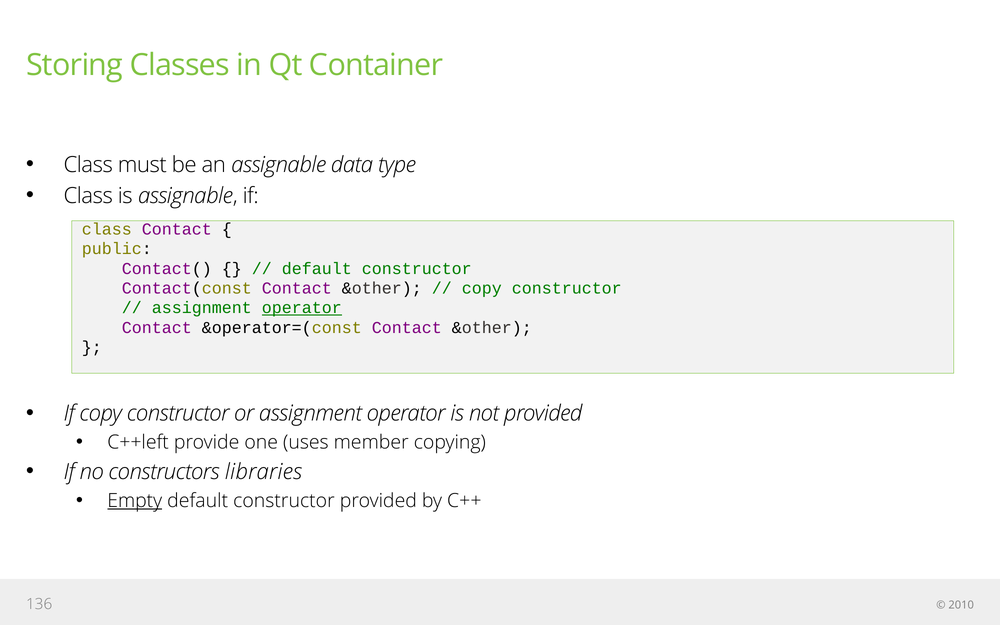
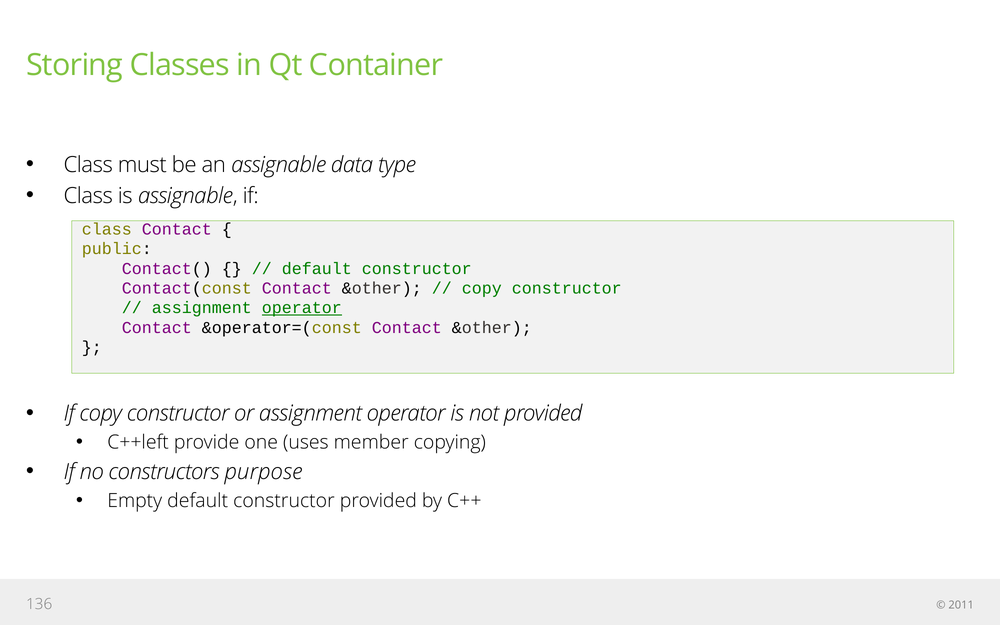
libraries: libraries -> purpose (263, 472)
Empty underline: present -> none (135, 501)
2010: 2010 -> 2011 (961, 605)
